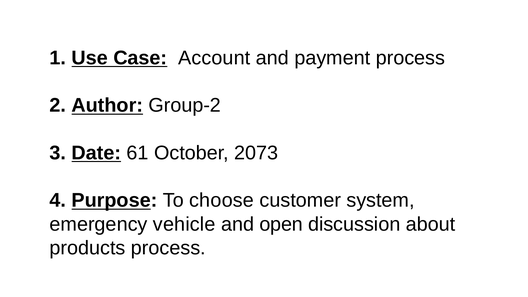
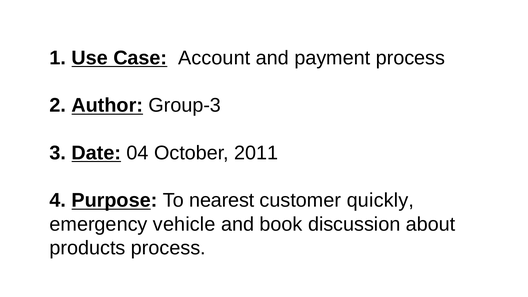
Group-2: Group-2 -> Group-3 (185, 105)
61: 61 -> 04 (138, 153)
2073: 2073 -> 2011 (256, 153)
choose: choose -> nearest (222, 200)
system: system -> quickly (380, 200)
open: open -> book (281, 224)
